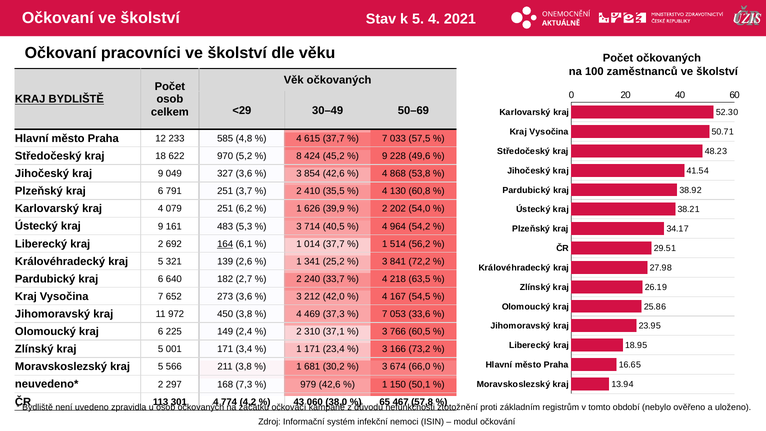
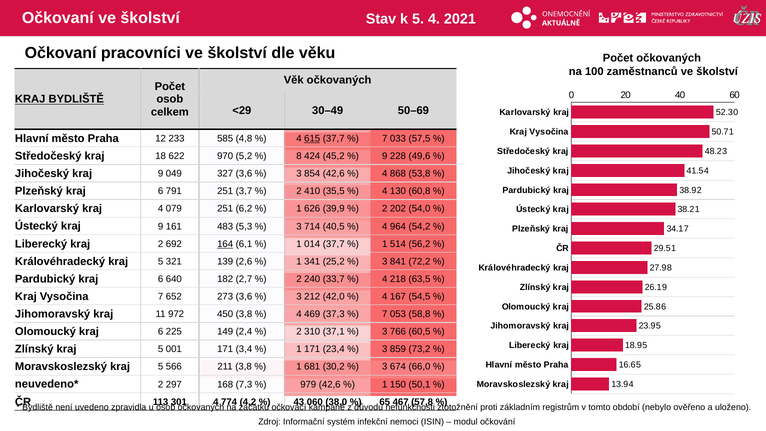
615 underline: none -> present (312, 139)
33,6: 33,6 -> 58,8 (420, 314)
166: 166 -> 859 (398, 349)
